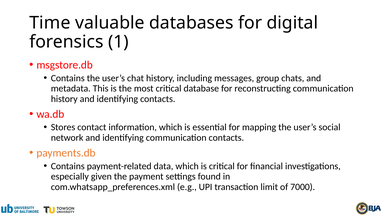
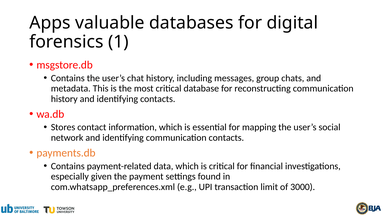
Time: Time -> Apps (50, 23)
7000: 7000 -> 3000 (303, 187)
